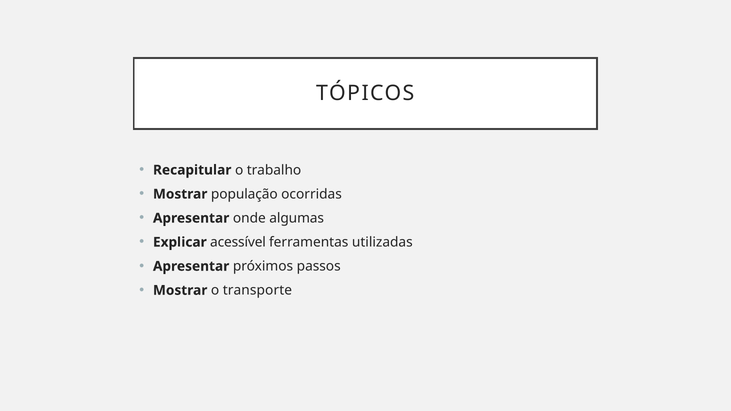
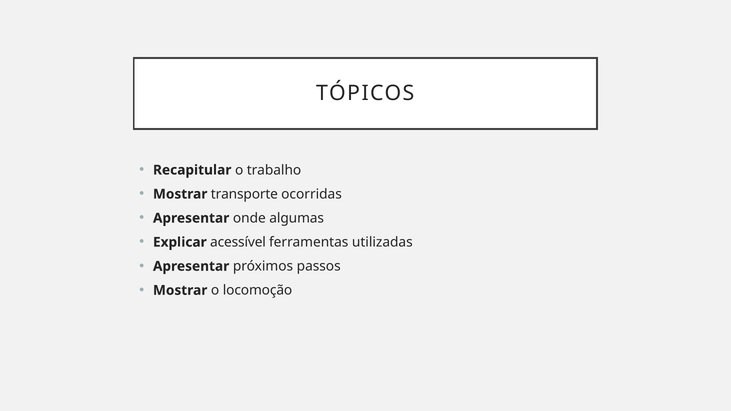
população: população -> transporte (244, 194)
transporte: transporte -> locomoção (258, 290)
